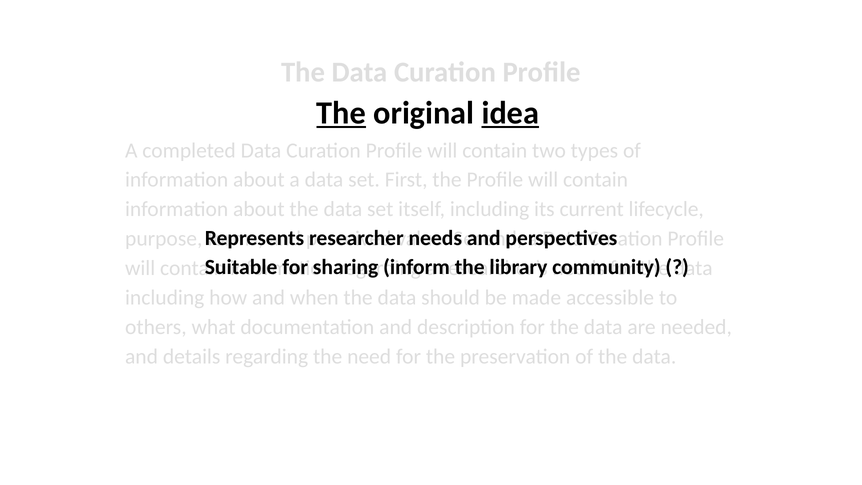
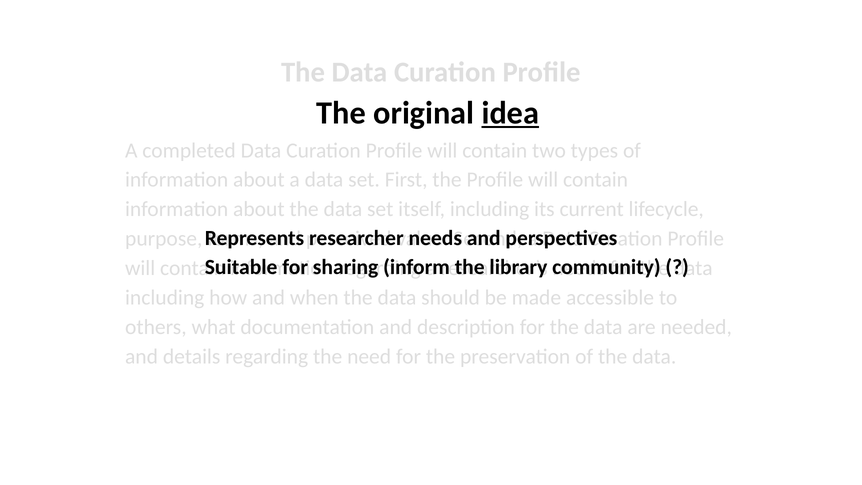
The underline: present -> none (341, 113)
